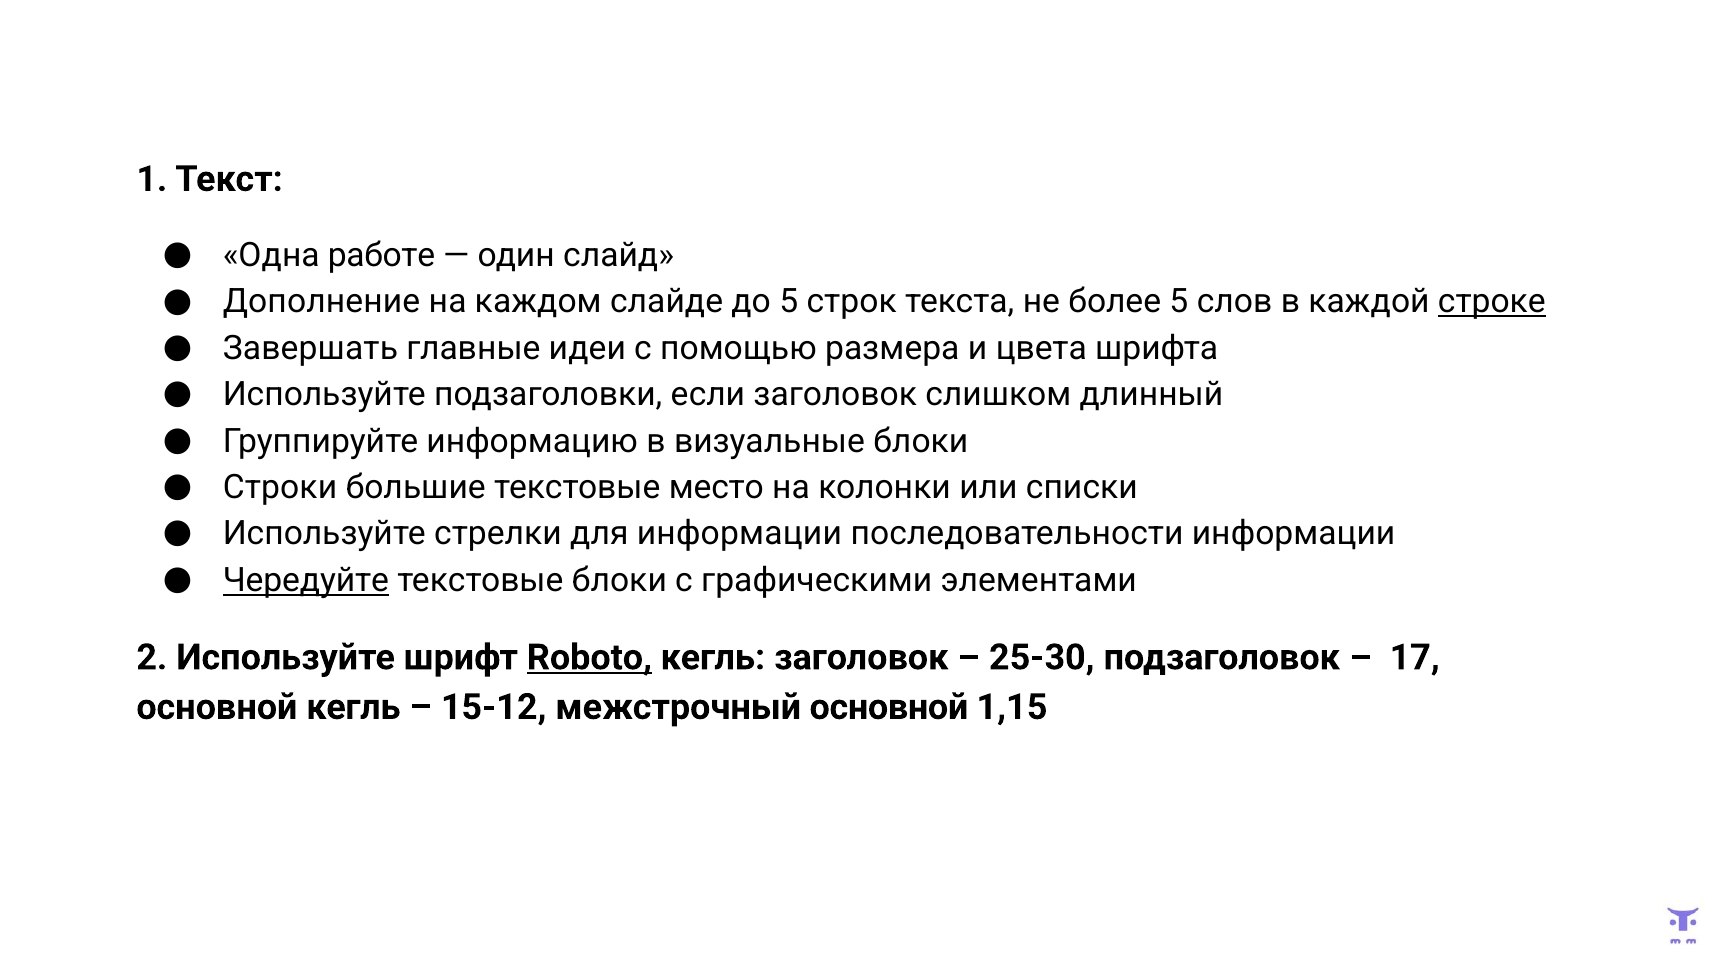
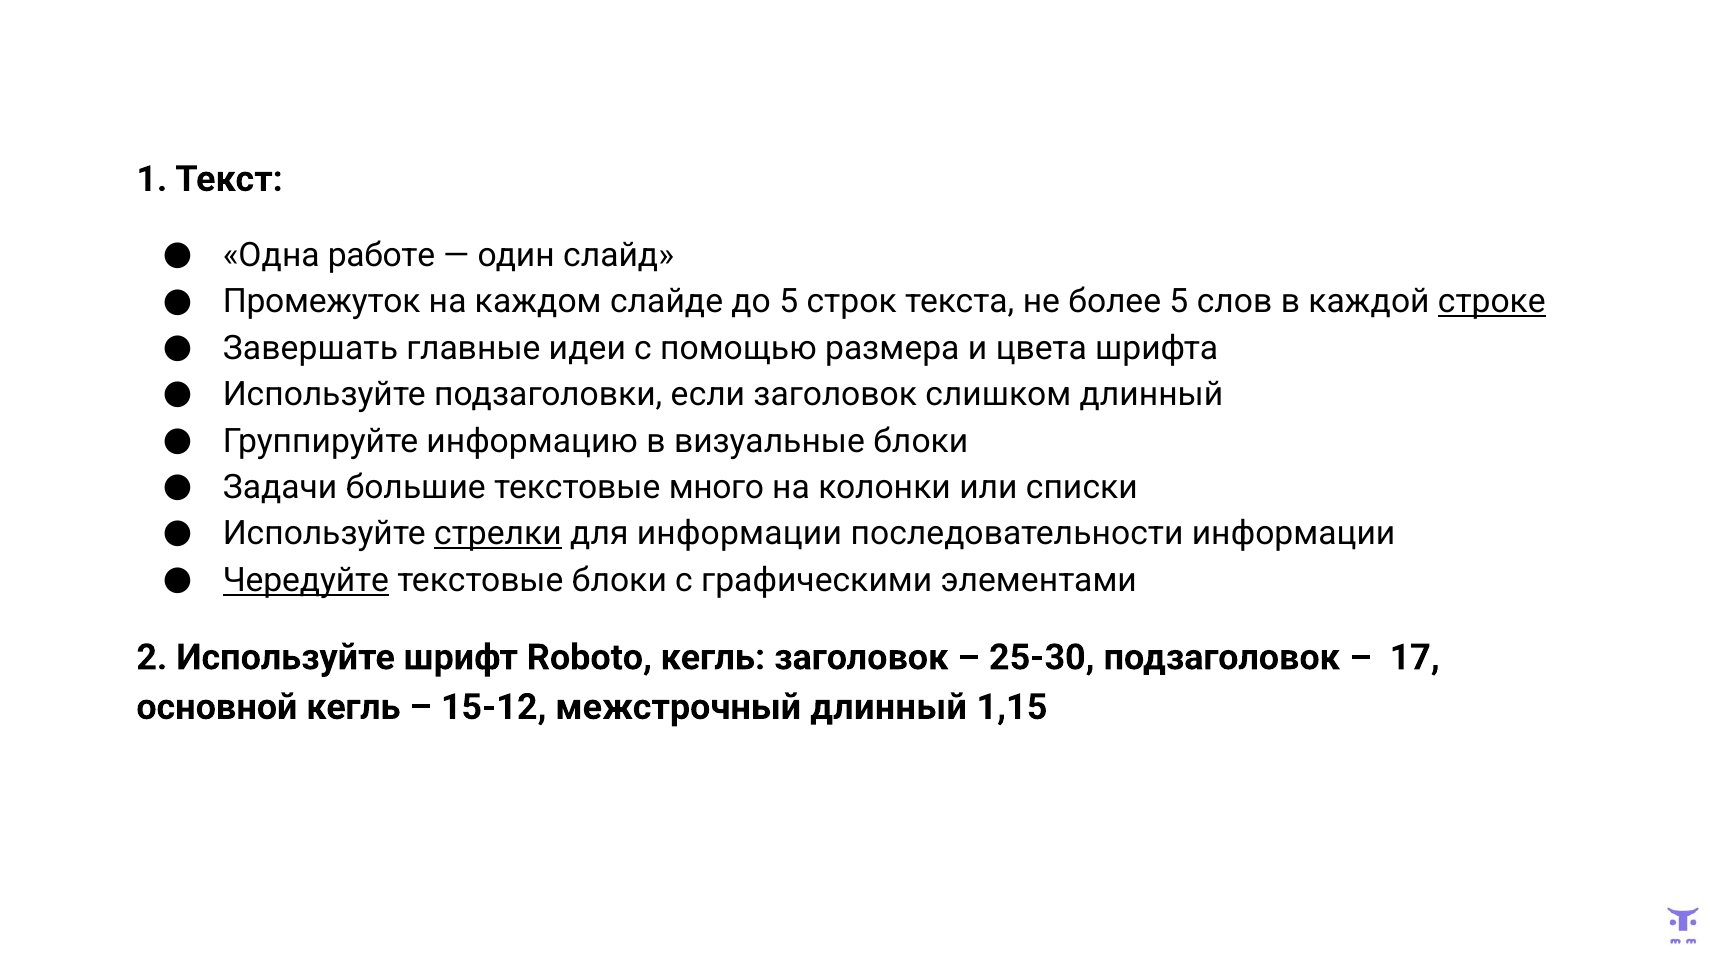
Дополнение: Дополнение -> Промежуток (322, 302)
Строки: Строки -> Задачи (280, 487)
место: место -> много (716, 487)
стрелки underline: none -> present (498, 534)
Roboto underline: present -> none (589, 657)
межстрочный основной: основной -> длинный (889, 707)
